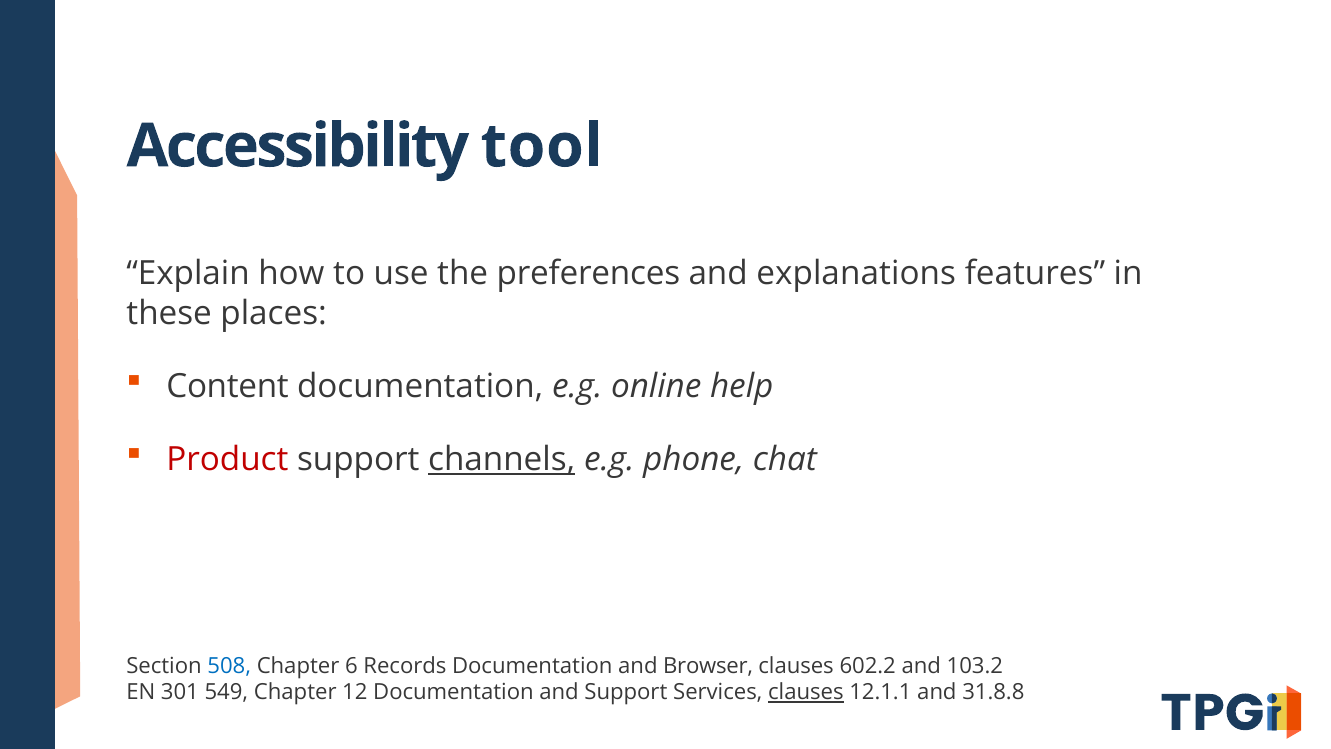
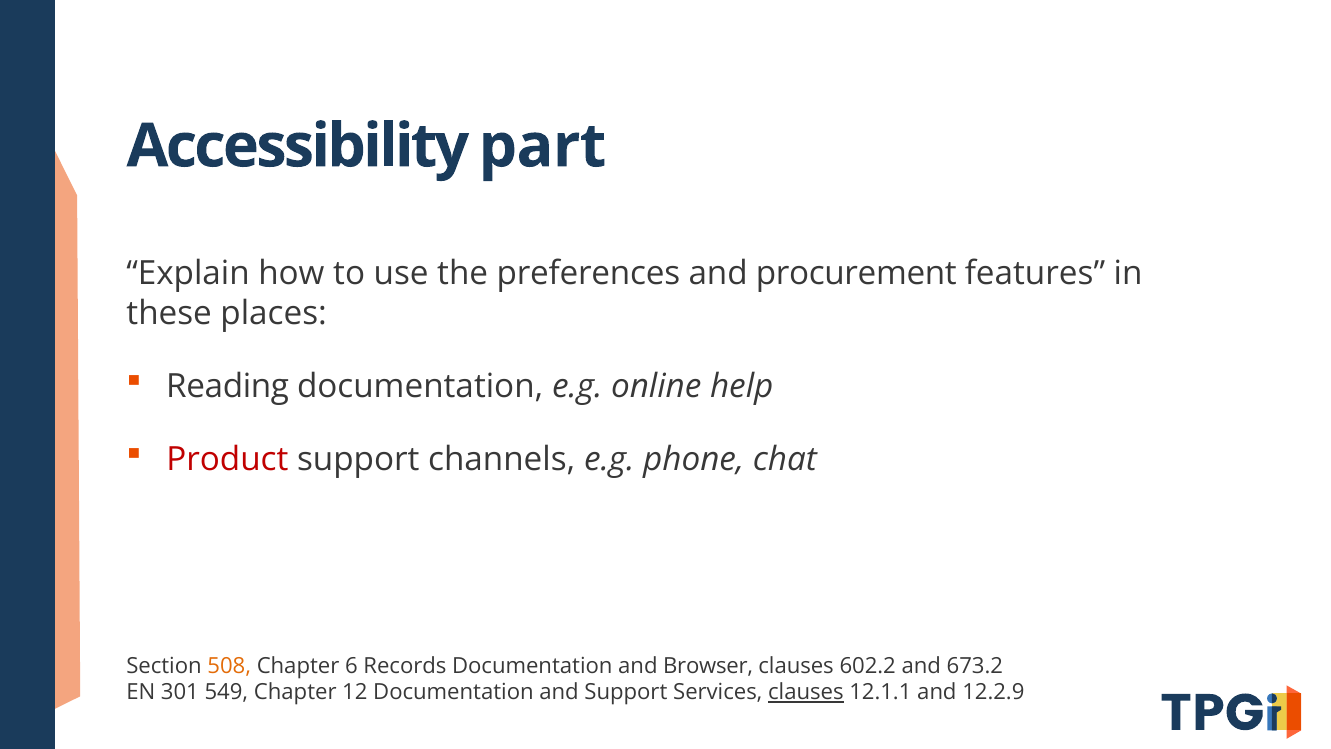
tool: tool -> part (542, 146)
explanations: explanations -> procurement (856, 273)
Content: Content -> Reading (228, 387)
channels underline: present -> none (502, 460)
508 colour: blue -> orange (229, 666)
103.2: 103.2 -> 673.2 (975, 666)
31.8.8: 31.8.8 -> 12.2.9 (993, 692)
